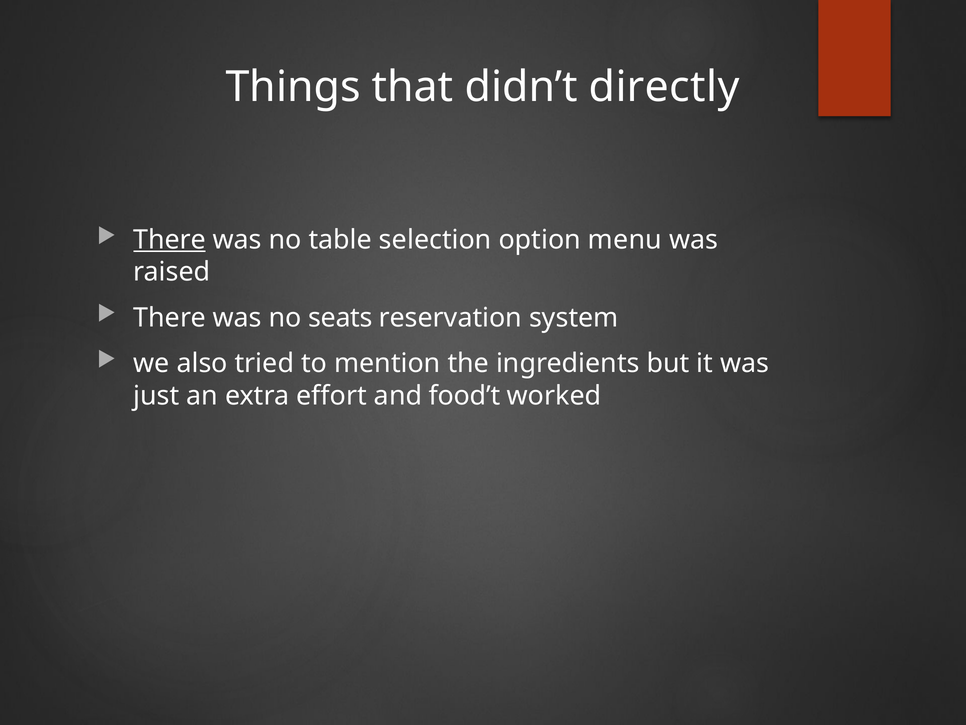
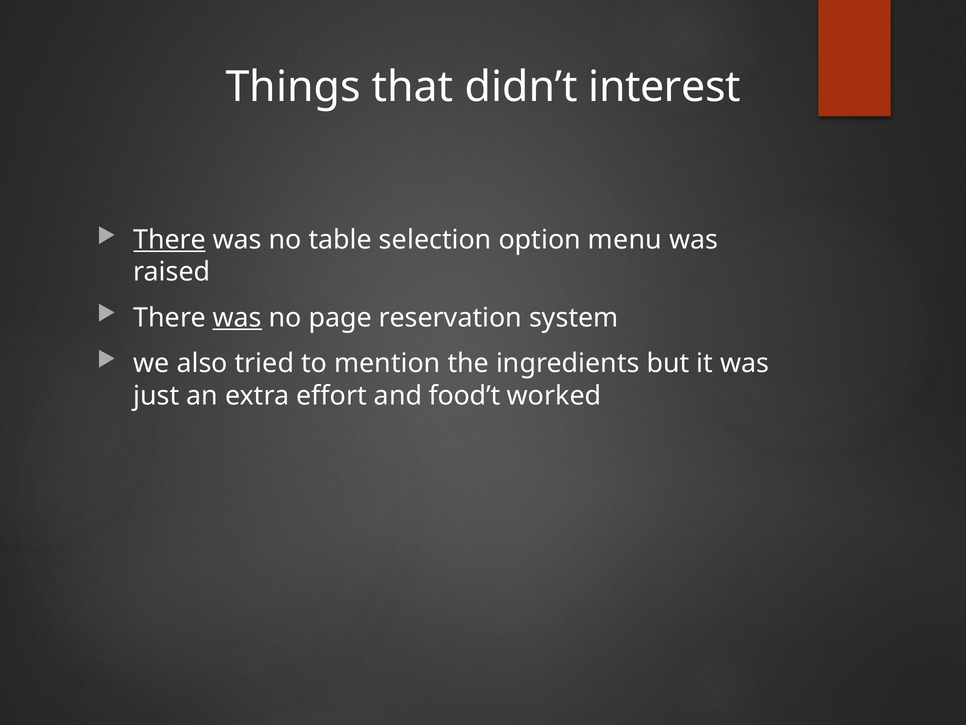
directly: directly -> interest (665, 87)
was underline: none -> present (237, 318)
seats: seats -> page (340, 318)
